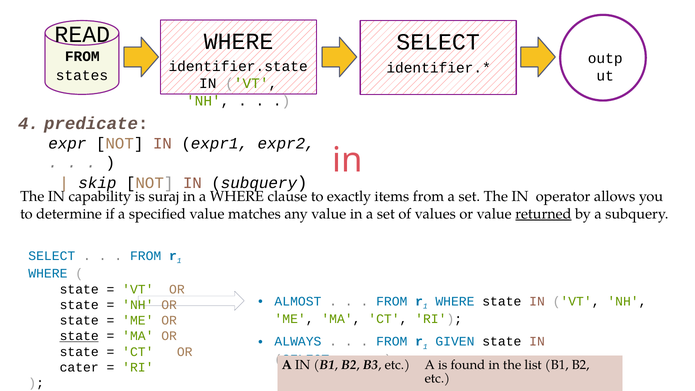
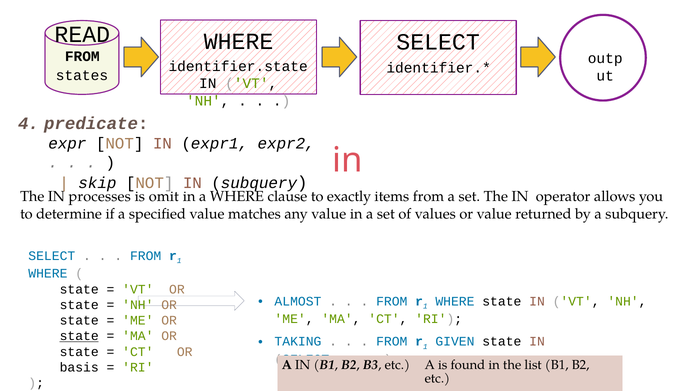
capability: capability -> processes (100, 196)
suraj: suraj -> omit (164, 196)
returned underline: present -> none (543, 214)
ALWAYS: ALWAYS -> TAKING (298, 342)
cater: cater -> basis (79, 367)
